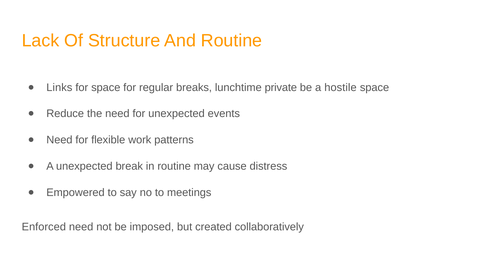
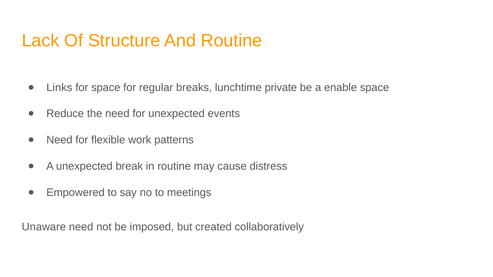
hostile: hostile -> enable (341, 88)
Enforced: Enforced -> Unaware (44, 227)
